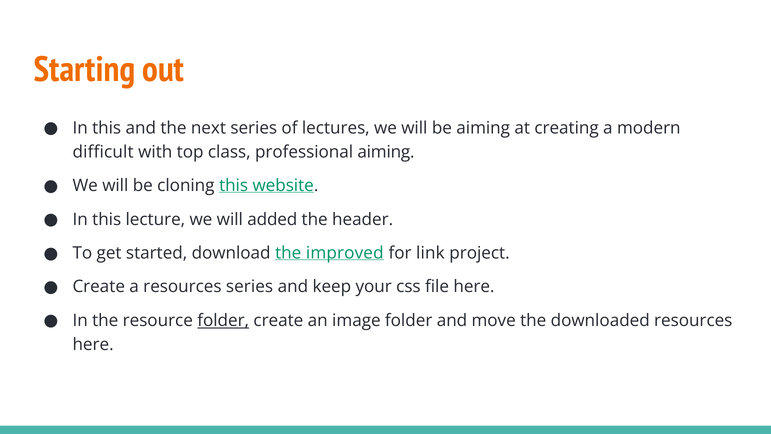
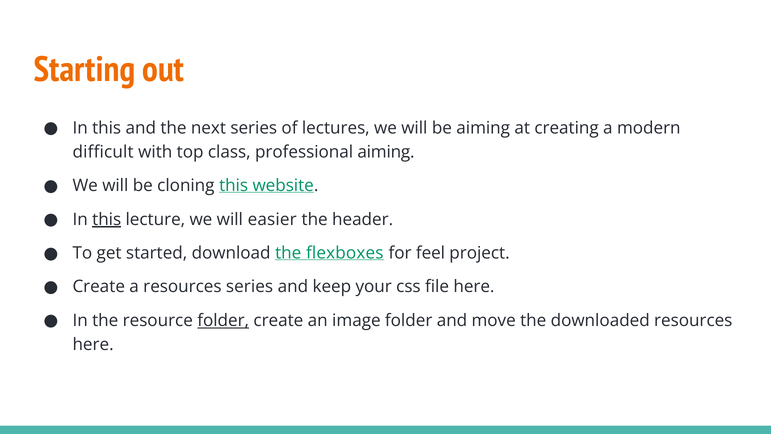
this underline: none -> present (107, 219)
added: added -> easier (272, 219)
improved: improved -> flexboxes (345, 253)
link: link -> feel (431, 253)
